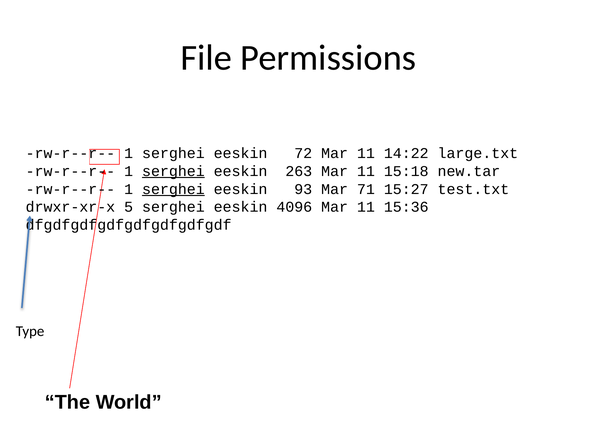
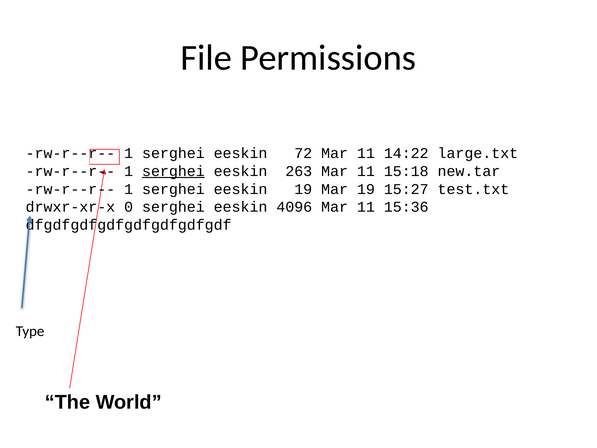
serghei underline: present -> none (173, 189)
eeskin 93: 93 -> 19 (303, 189)
Mar 71: 71 -> 19 (366, 189)
5: 5 -> 0 (129, 207)
